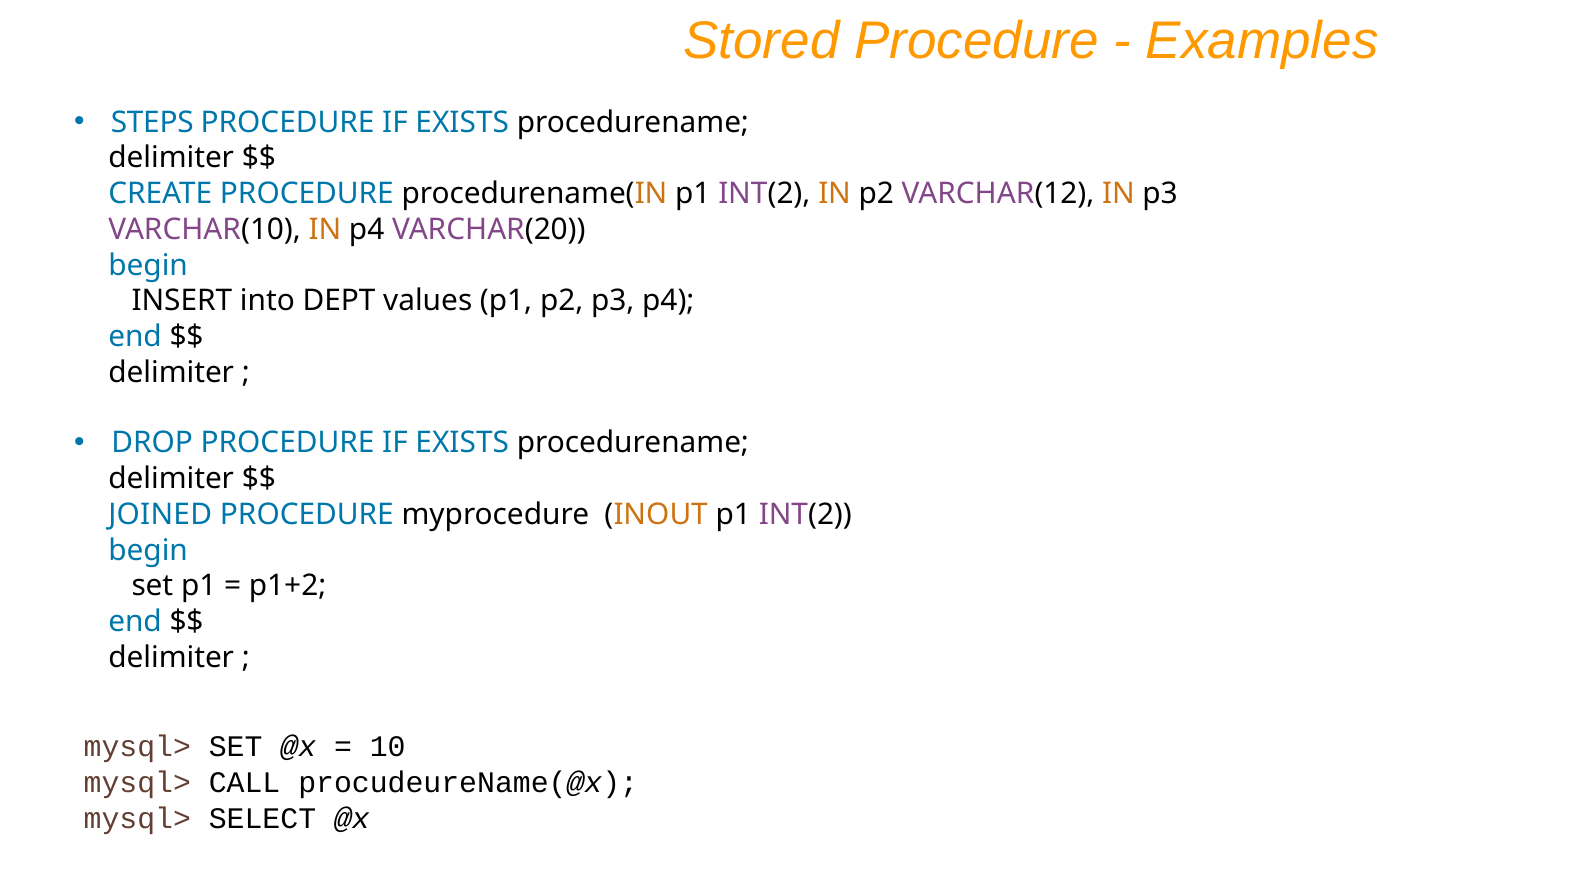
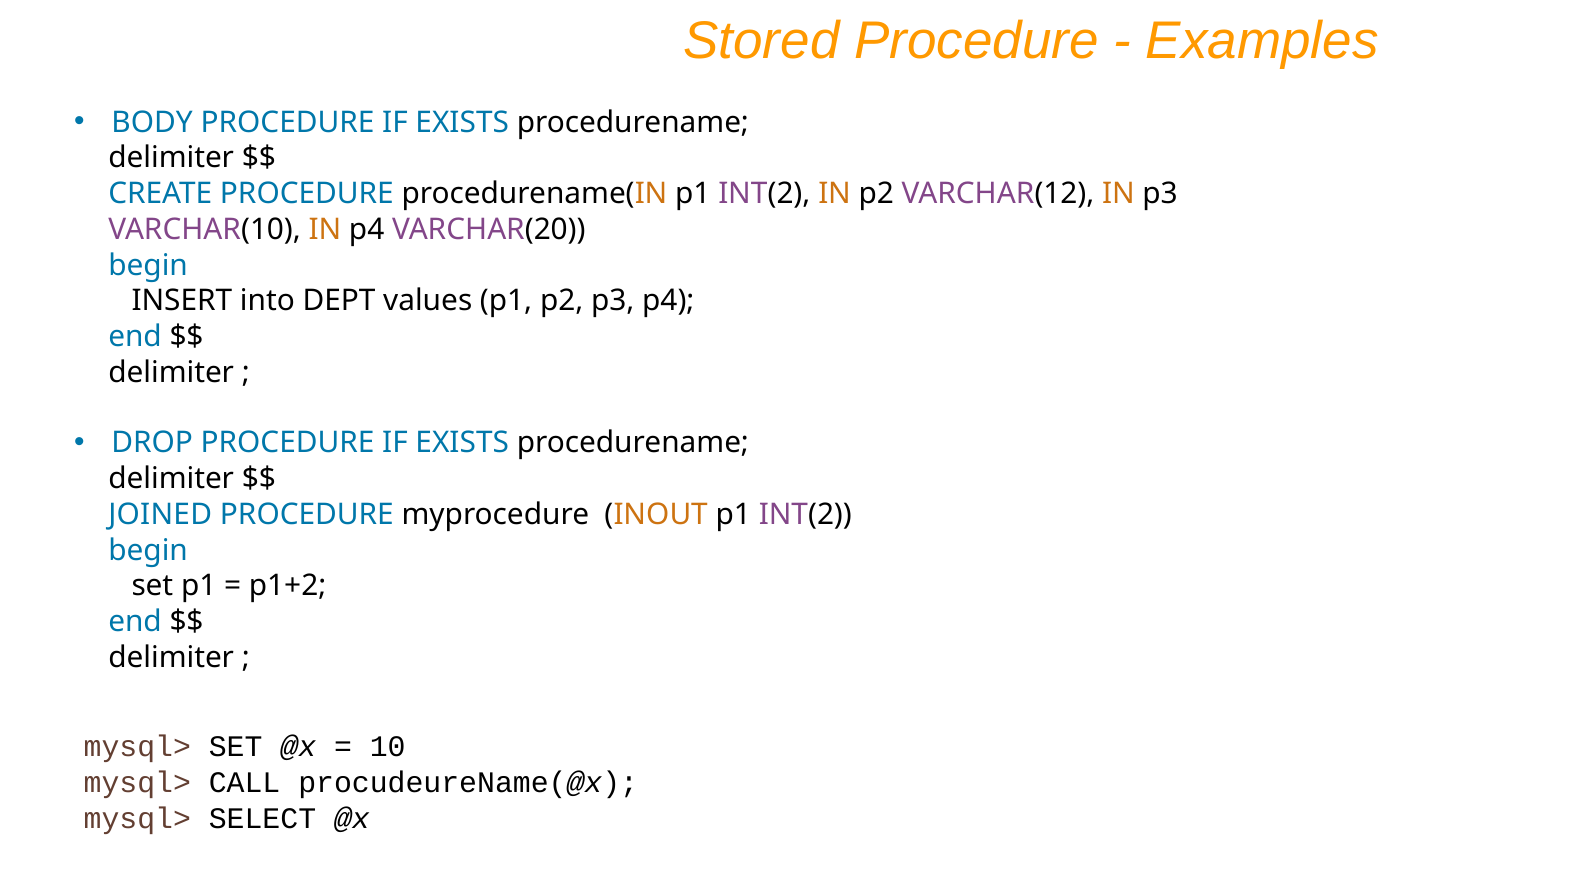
STEPS: STEPS -> BODY (152, 122)
